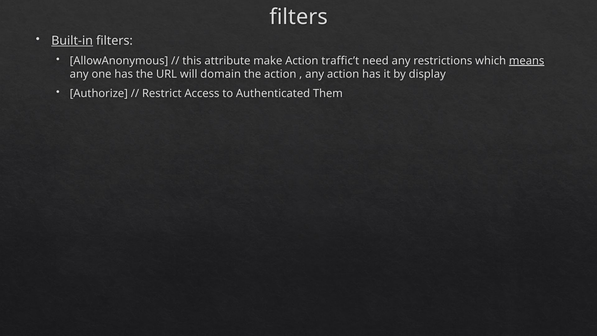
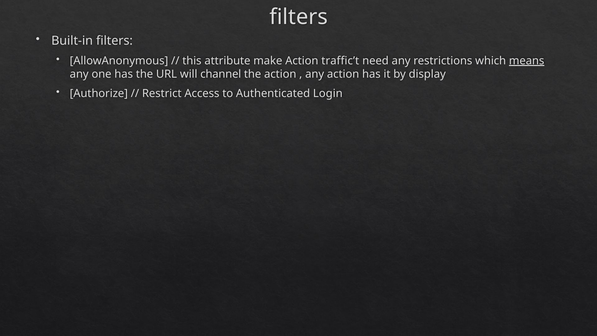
Built-in underline: present -> none (72, 41)
domain: domain -> channel (221, 74)
Them: Them -> Login (328, 93)
